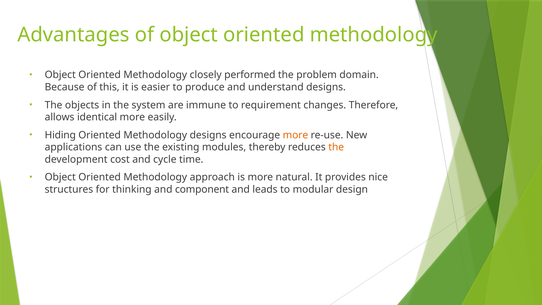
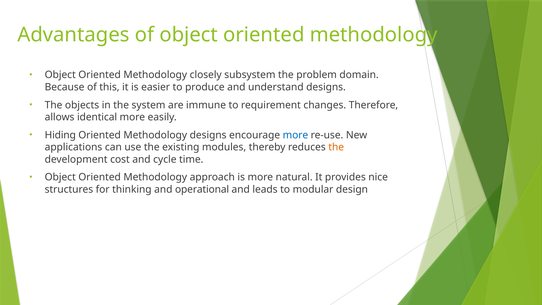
performed: performed -> subsystem (250, 75)
more colour: orange -> blue (295, 135)
component: component -> operational (202, 189)
